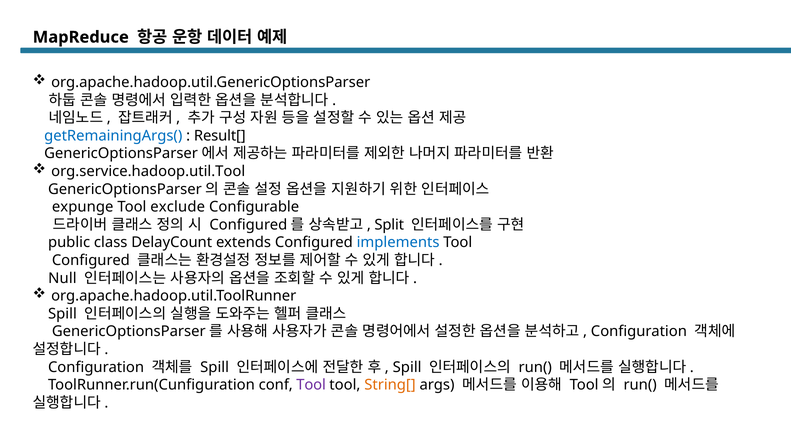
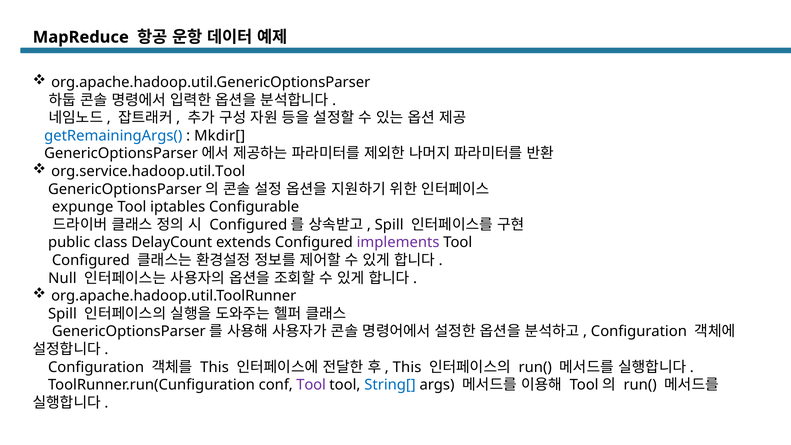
Result[: Result[ -> Mkdir[ (220, 136)
exclude: exclude -> iptables (178, 207)
Split: Split -> Spill (389, 225)
implements colour: blue -> purple (398, 243)
Spill: Spill -> This (215, 367)
Spill: Spill -> This (407, 367)
String[ colour: orange -> blue (390, 385)
